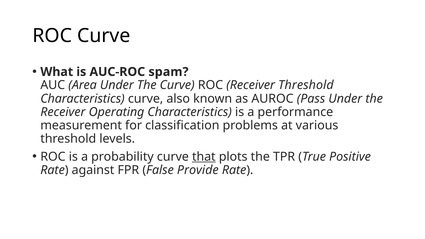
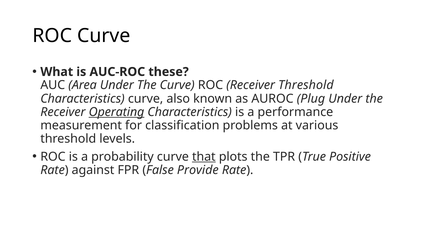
spam: spam -> these (169, 72)
Pass: Pass -> Plug (311, 99)
Operating underline: none -> present (117, 112)
